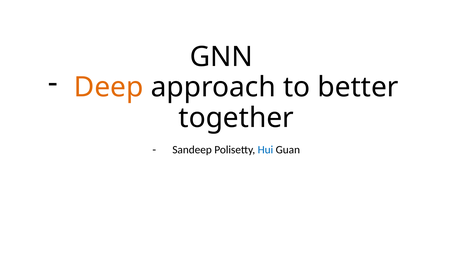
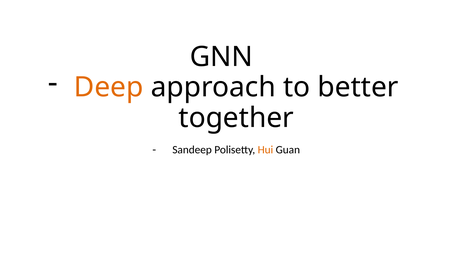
Hui colour: blue -> orange (265, 150)
